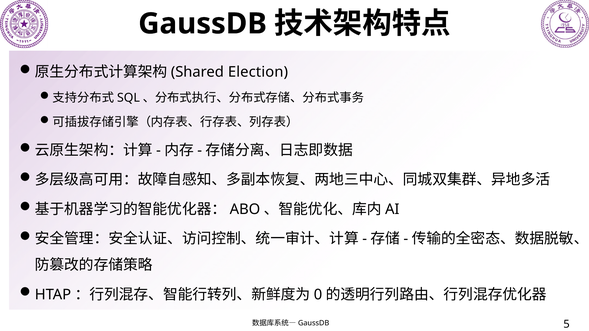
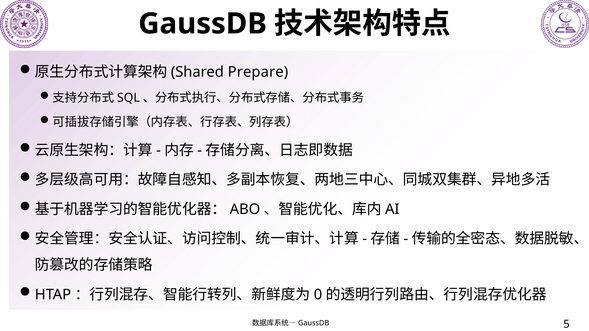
Election: Election -> Prepare (258, 72)
